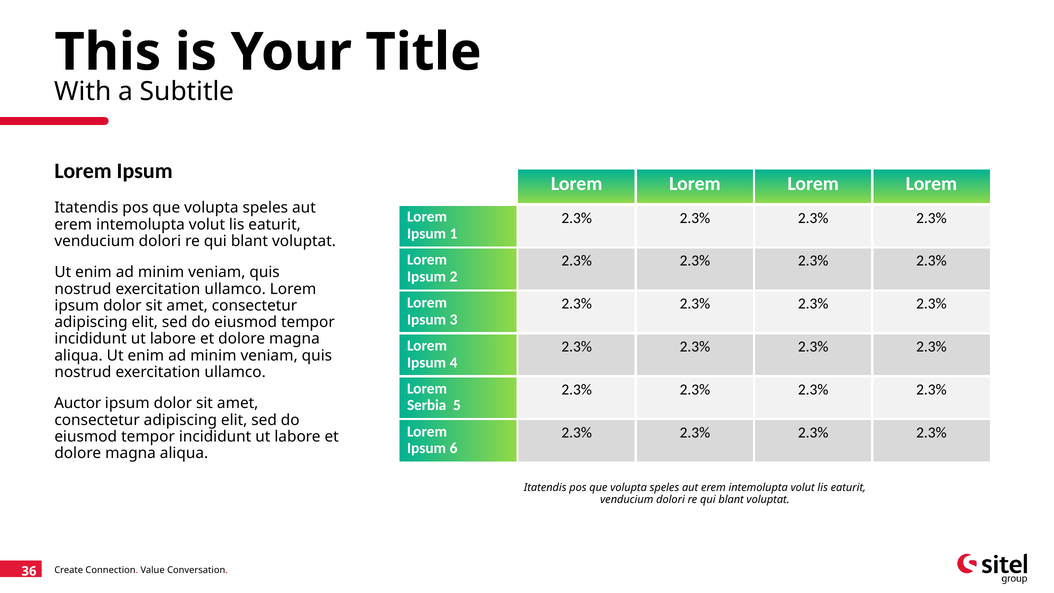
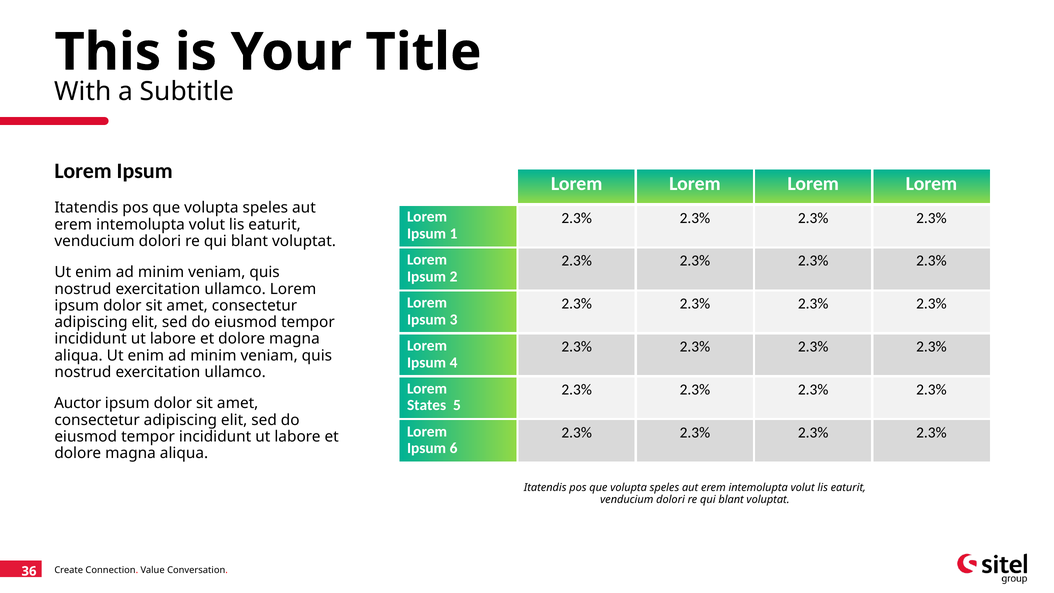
Serbia: Serbia -> States (427, 405)
